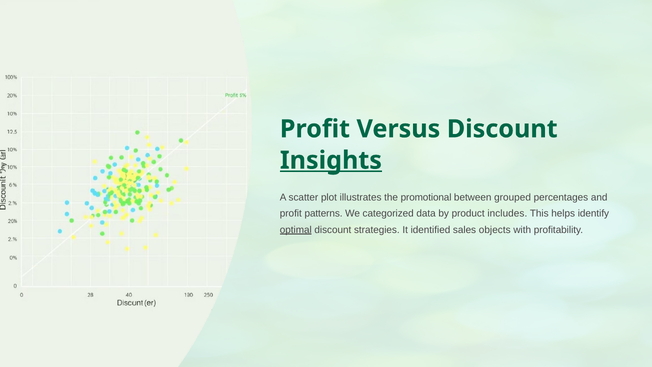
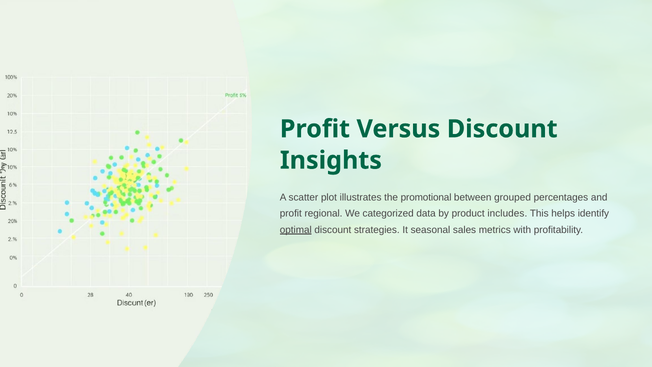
Insights underline: present -> none (331, 160)
patterns: patterns -> regional (324, 213)
identified: identified -> seasonal (430, 230)
objects: objects -> metrics (495, 230)
